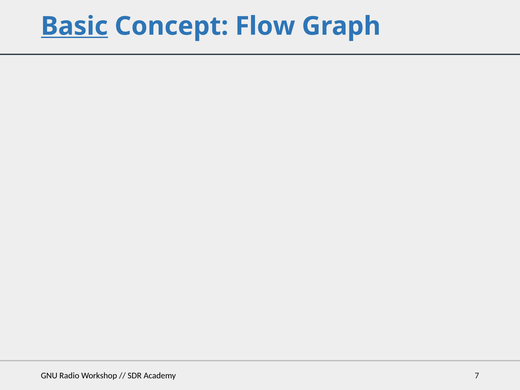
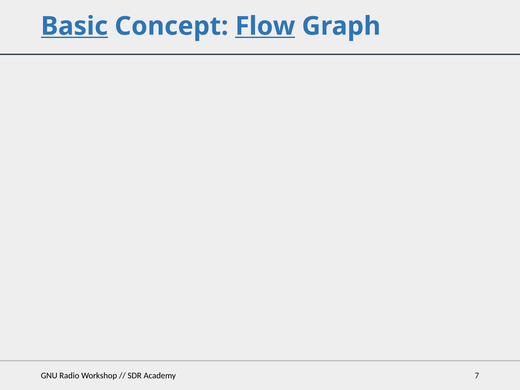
Flow underline: none -> present (265, 26)
